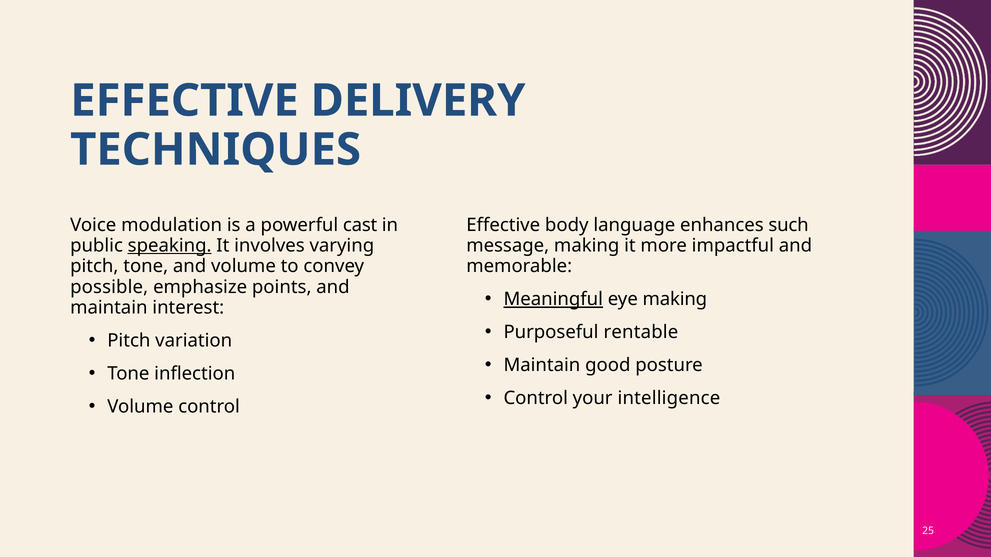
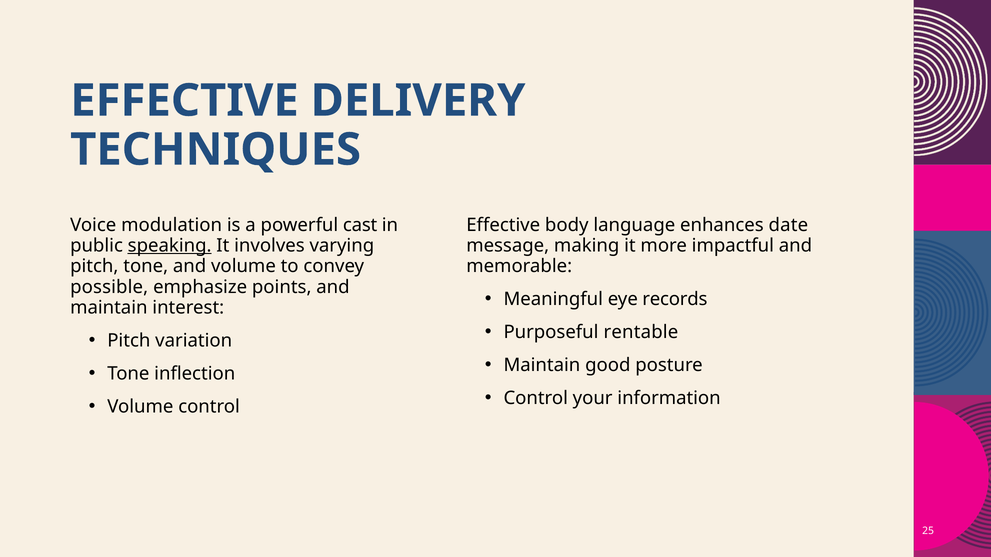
such: such -> date (788, 225)
Meaningful underline: present -> none (553, 299)
eye making: making -> records (675, 299)
intelligence: intelligence -> information (669, 399)
